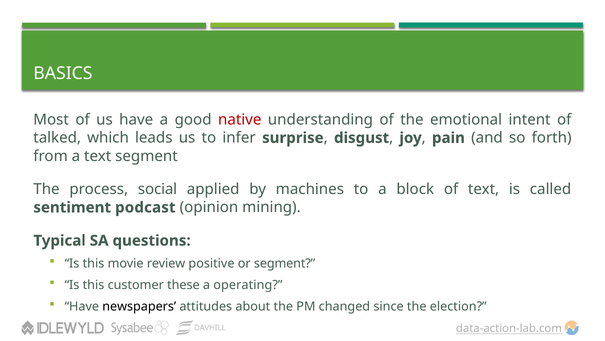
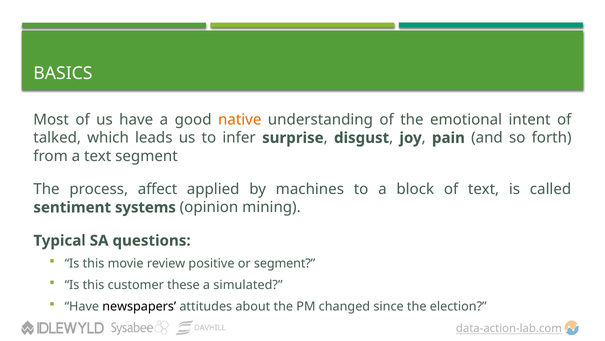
native colour: red -> orange (240, 119)
social: social -> affect (158, 189)
podcast: podcast -> systems (145, 207)
operating: operating -> simulated (248, 284)
